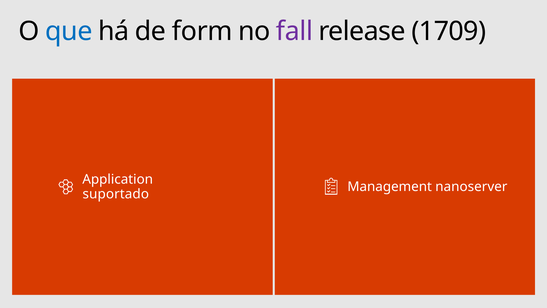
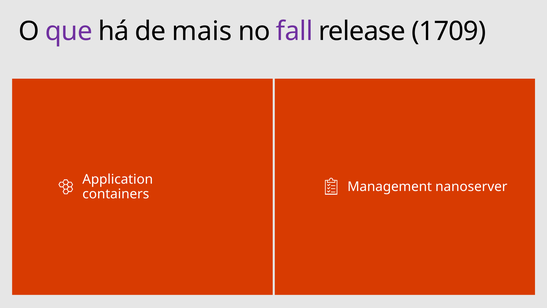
que colour: blue -> purple (69, 31)
form: form -> mais (202, 31)
suportado: suportado -> containers (116, 194)
